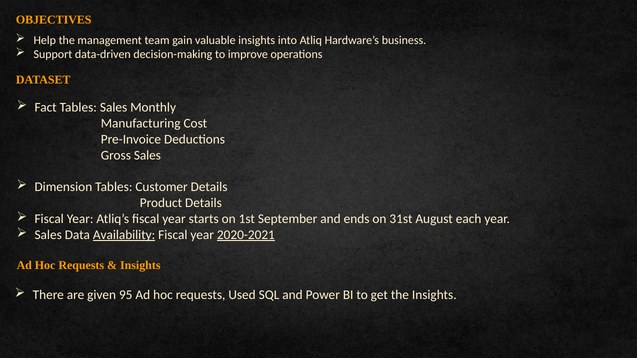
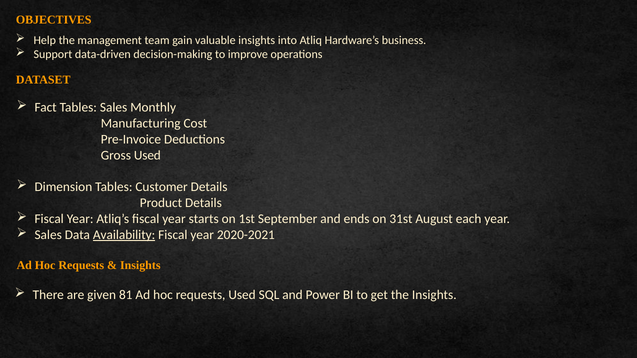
Gross Sales: Sales -> Used (147, 155)
2020-2021 underline: present -> none (246, 235)
95: 95 -> 81 (126, 295)
